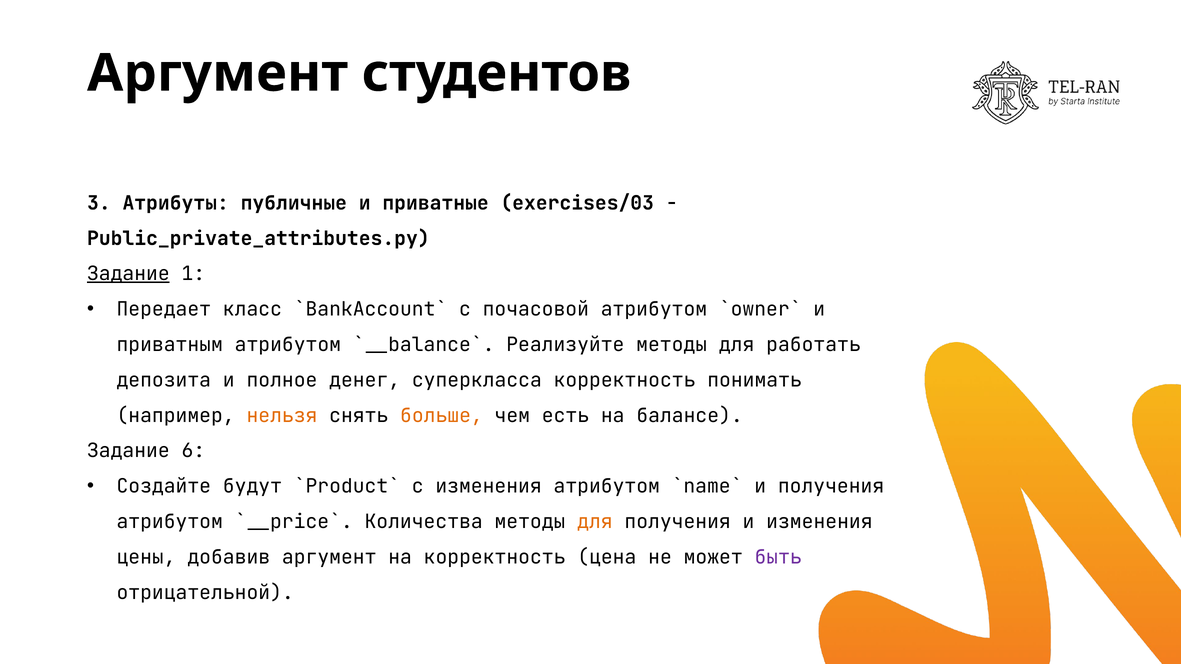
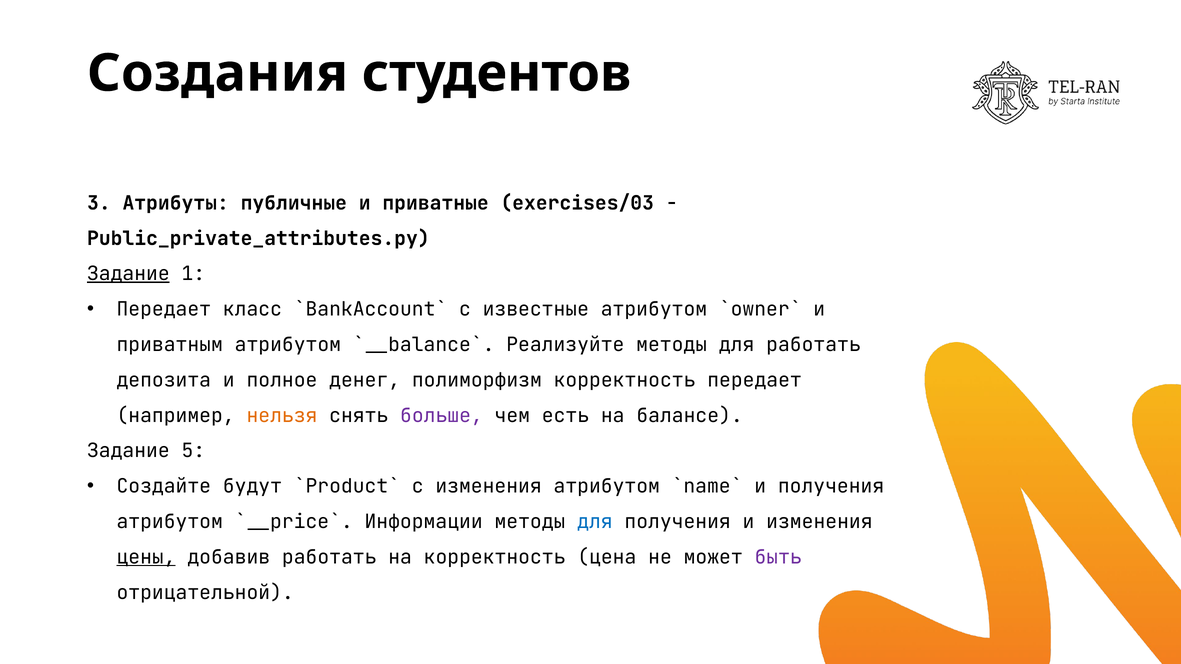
Аргумент: Аргумент -> Создания (217, 73)
почасовой: почасовой -> известные (536, 309)
суперкласса: суперкласса -> полиморфизм (477, 380)
корректность понимать: понимать -> передает (755, 380)
больше colour: orange -> purple (441, 416)
6: 6 -> 5 (193, 451)
Количества: Количества -> Информации (424, 522)
для colour: orange -> blue (595, 522)
цены underline: none -> present (146, 557)
добавив аргумент: аргумент -> работать (329, 557)
